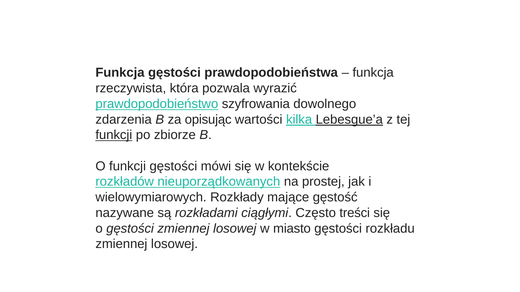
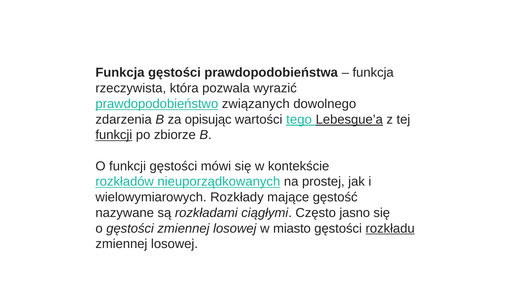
szyfrowania: szyfrowania -> związanych (256, 104)
kilka: kilka -> tego (299, 120)
treści: treści -> jasno (355, 213)
rozkładu underline: none -> present (390, 229)
